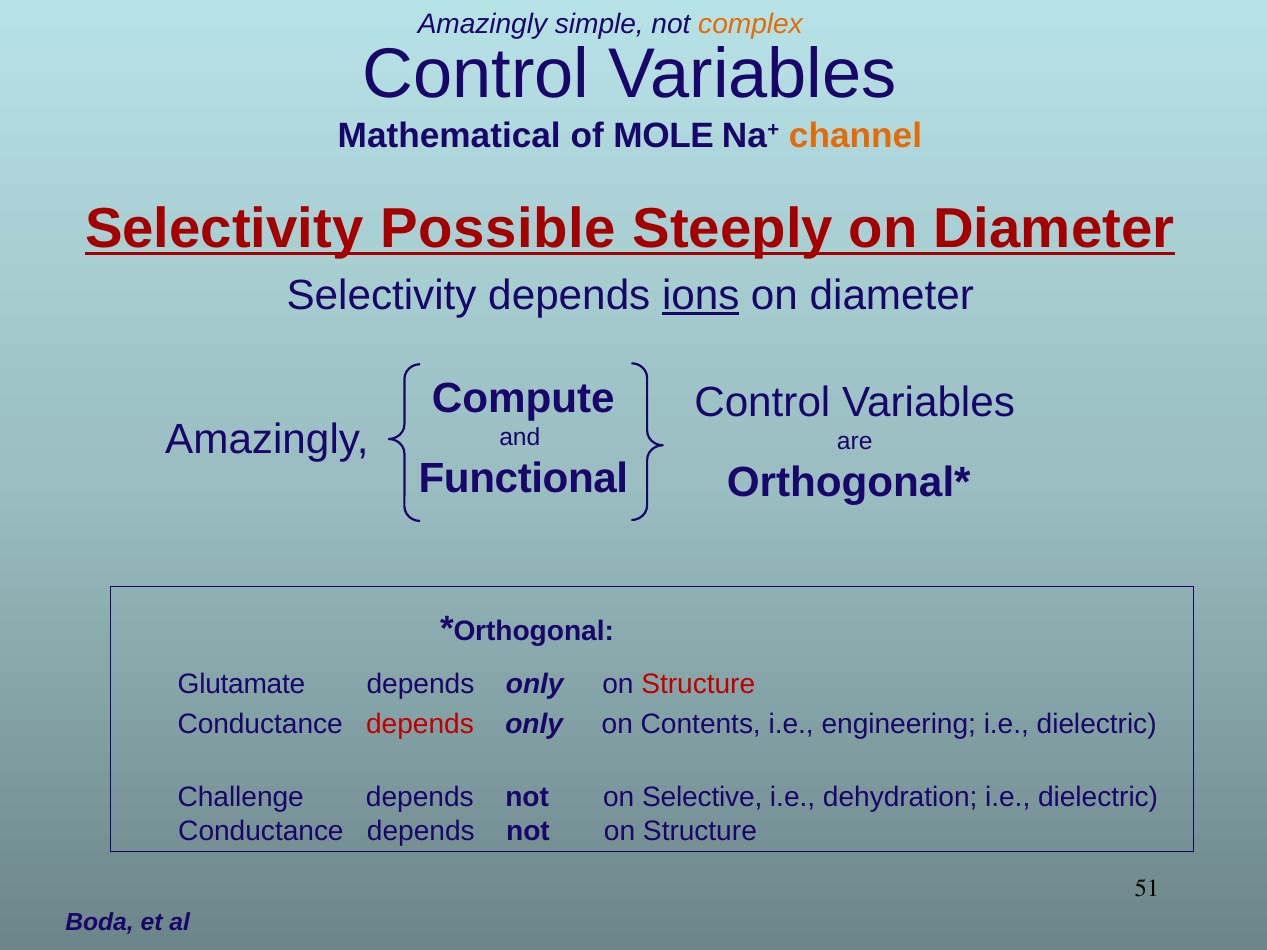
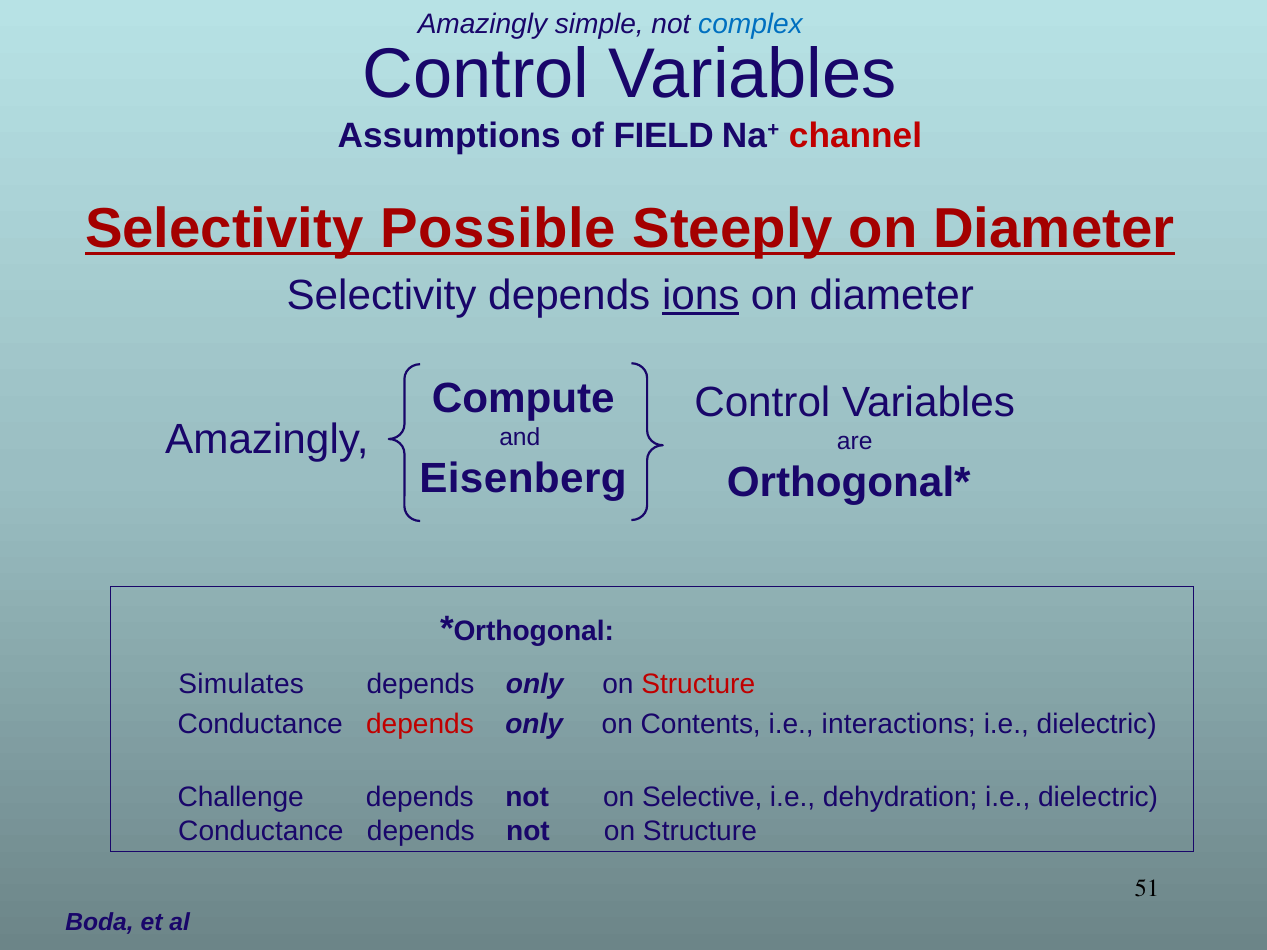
complex colour: orange -> blue (751, 24)
Mathematical: Mathematical -> Assumptions (449, 136)
MOLE: MOLE -> FIELD (664, 136)
channel colour: orange -> red (856, 136)
Functional: Functional -> Eisenberg (523, 479)
Glutamate: Glutamate -> Simulates (241, 685)
engineering: engineering -> interactions (899, 724)
